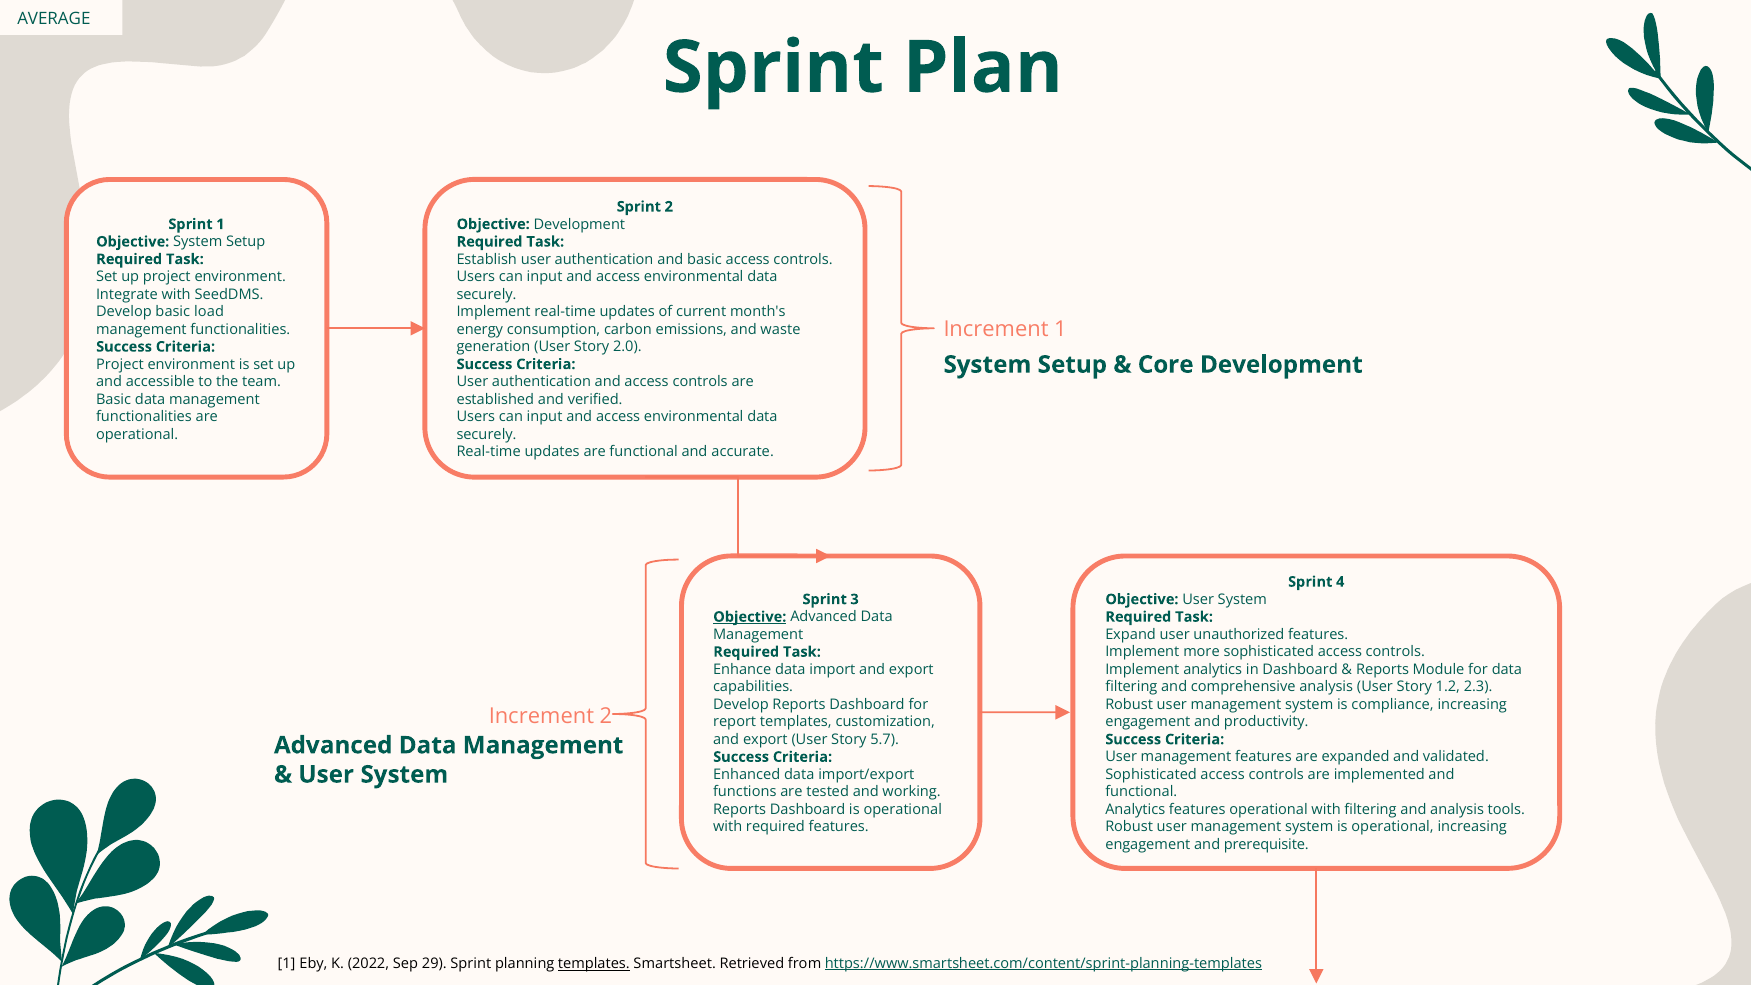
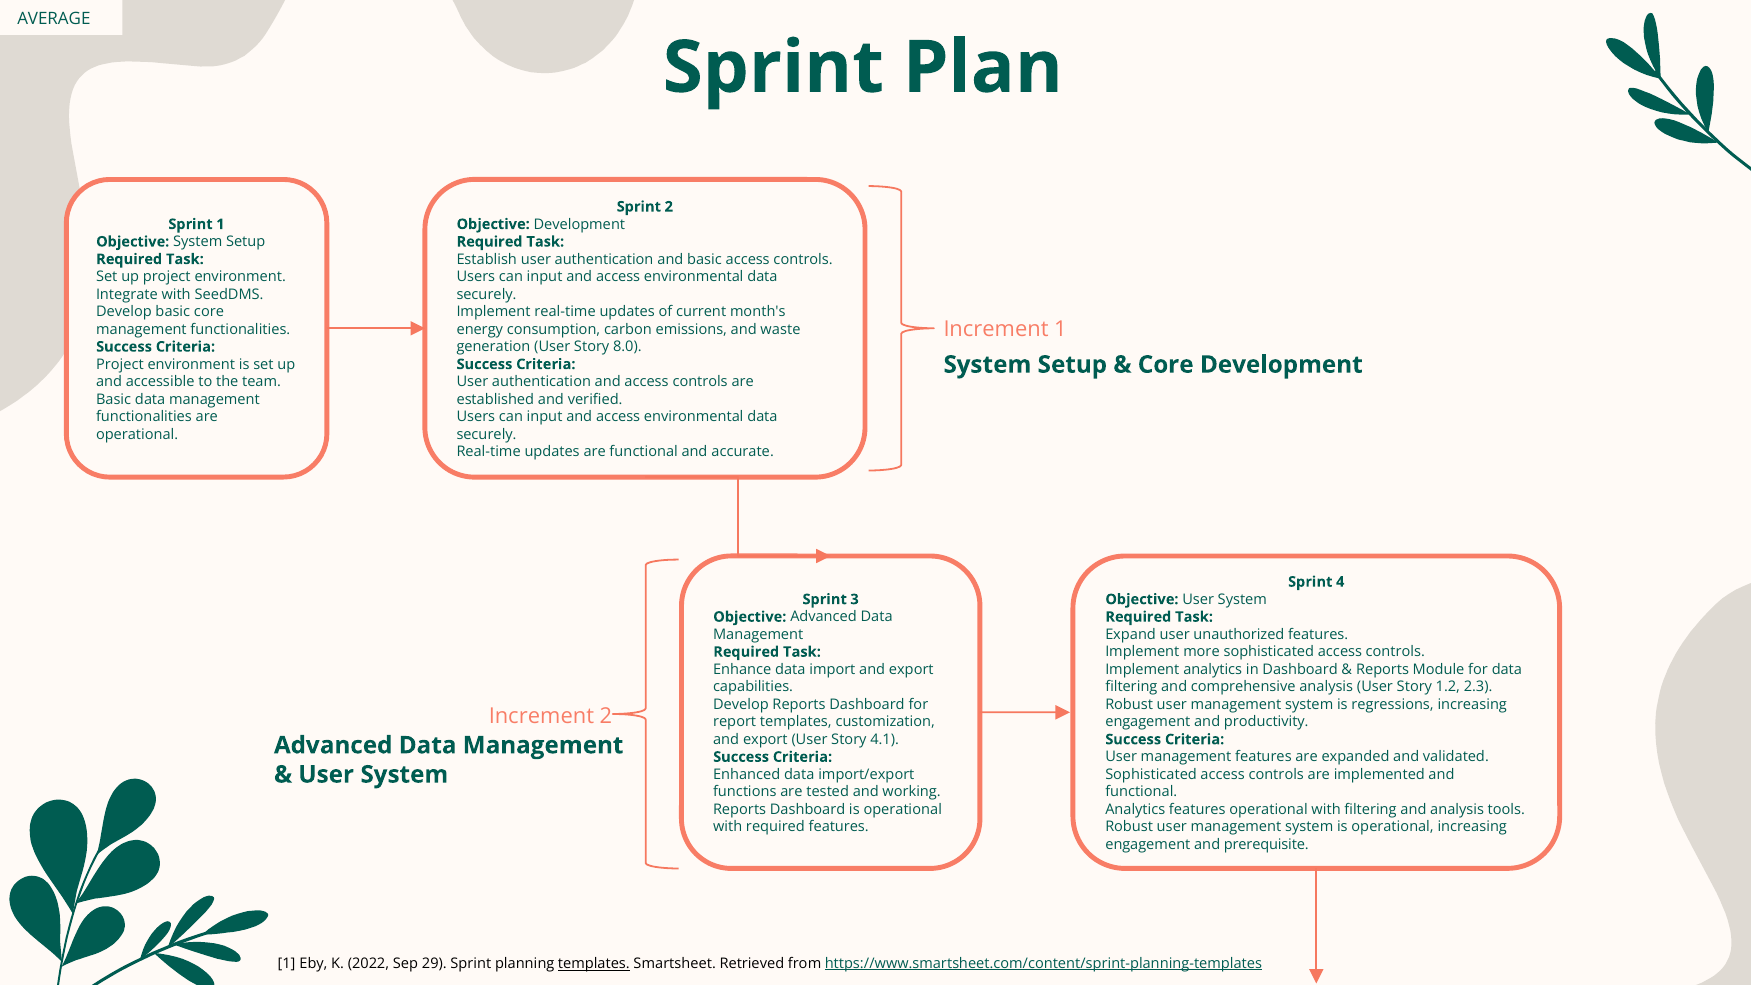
basic load: load -> core (209, 312)
2.0: 2.0 -> 8.0 (627, 347)
Objective underline: present -> none (750, 617)
compliance: compliance -> regressions (1393, 704)
5.7: 5.7 -> 4.1 (885, 739)
